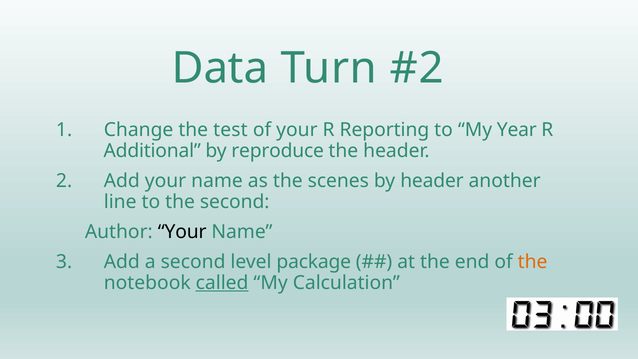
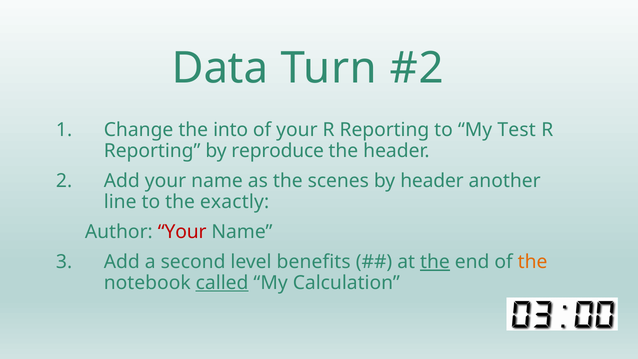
test: test -> into (231, 130)
Year: Year -> Test (517, 130)
Additional: Additional -> Reporting (152, 151)
the second: second -> exactly (235, 202)
Your colour: black -> red (182, 232)
package: package -> benefits (314, 262)
the underline: none -> present (435, 262)
